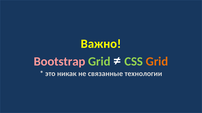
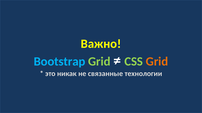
Bootstrap colour: pink -> light blue (60, 62)
